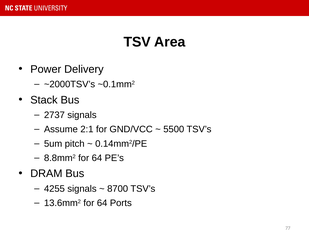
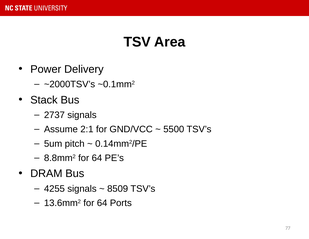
8700: 8700 -> 8509 (118, 189)
